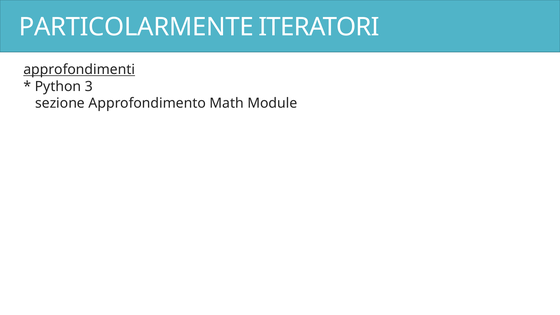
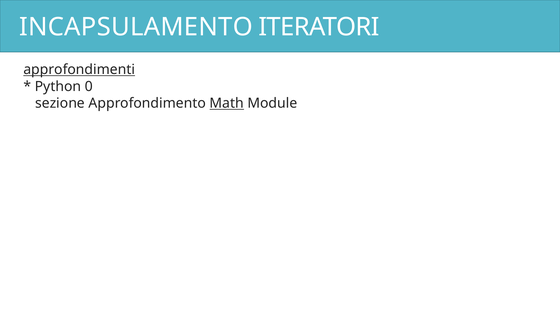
PARTICOLARMENTE: PARTICOLARMENTE -> INCAPSULAMENTO (136, 27)
3: 3 -> 0 (89, 86)
Math underline: none -> present (227, 103)
